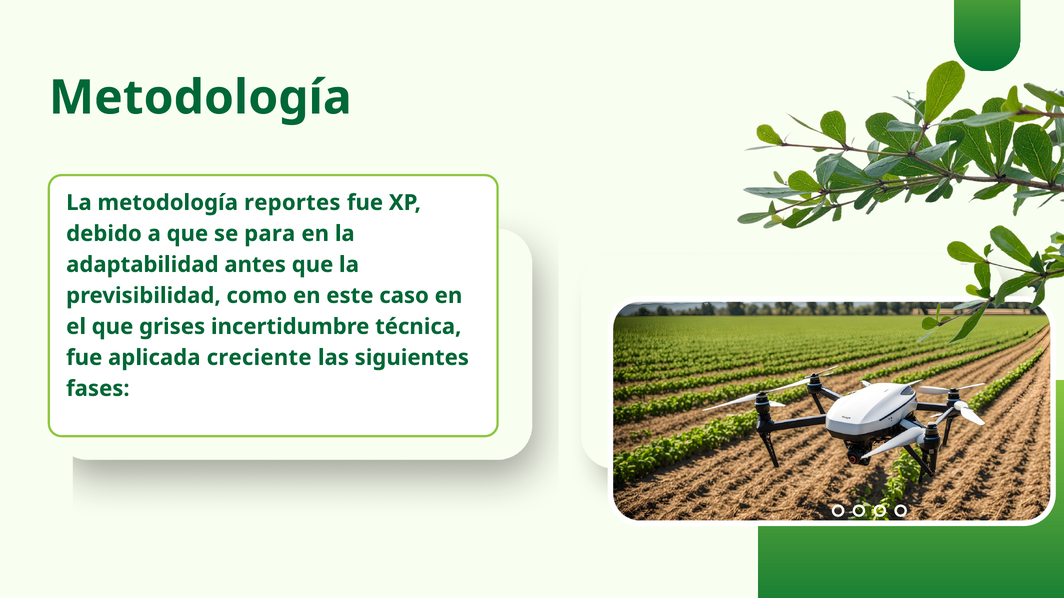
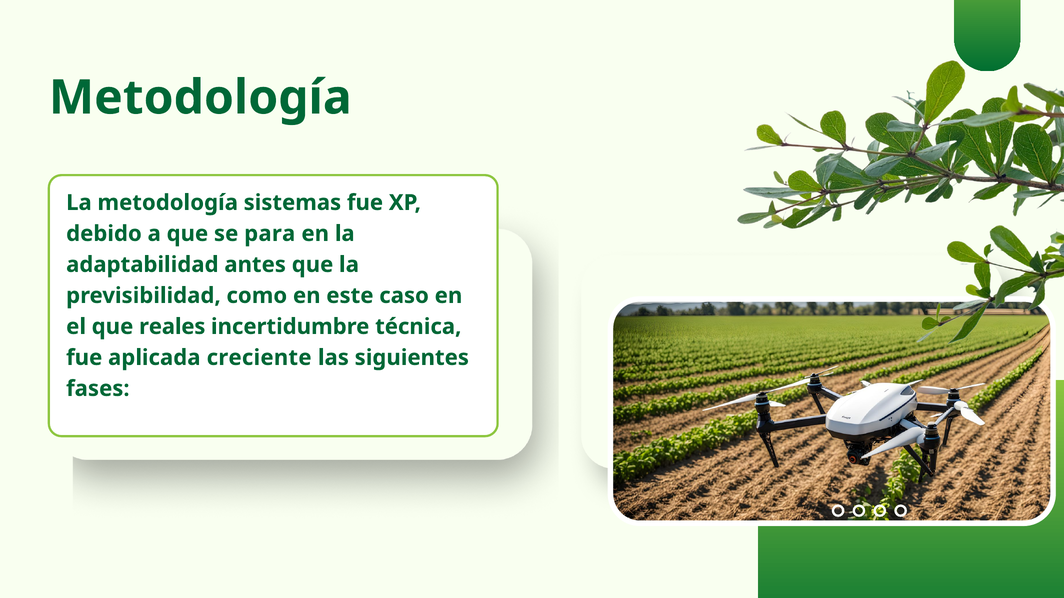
reportes: reportes -> sistemas (292, 203)
grises: grises -> reales (172, 327)
